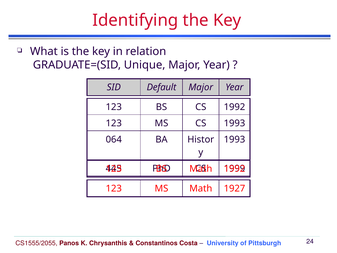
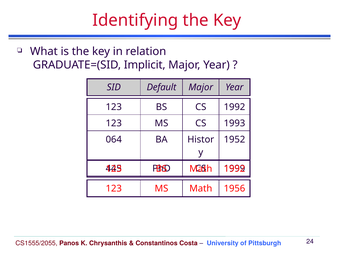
Unique: Unique -> Implicit (145, 65)
1993: 1993 -> 1952 (234, 139)
1927: 1927 -> 1956 (234, 188)
